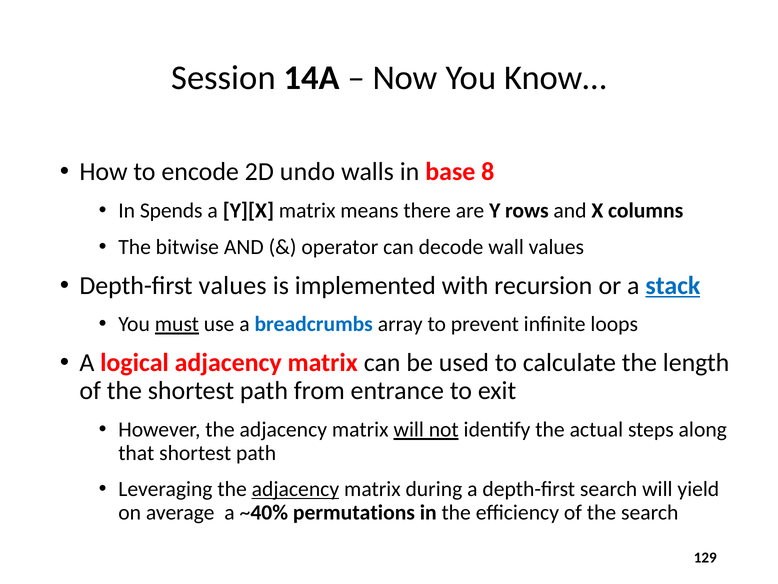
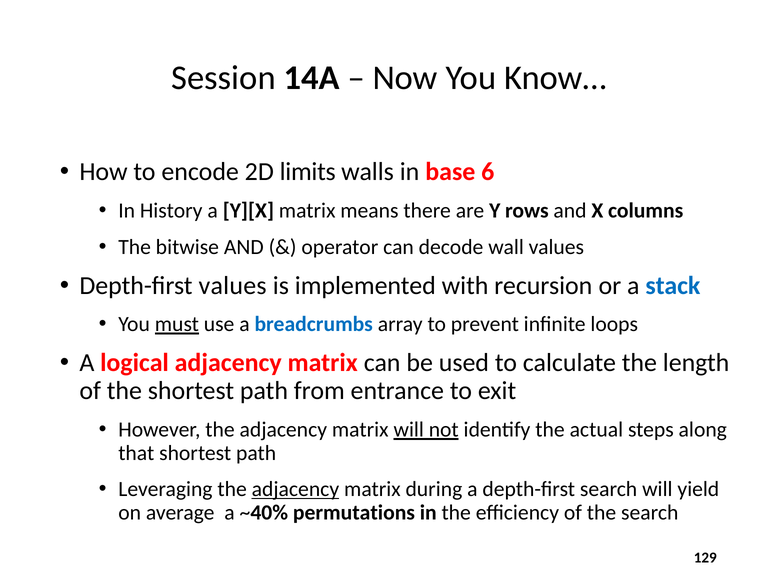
undo: undo -> limits (308, 172)
8: 8 -> 6 (488, 172)
Spends: Spends -> History (171, 210)
stack underline: present -> none (673, 285)
